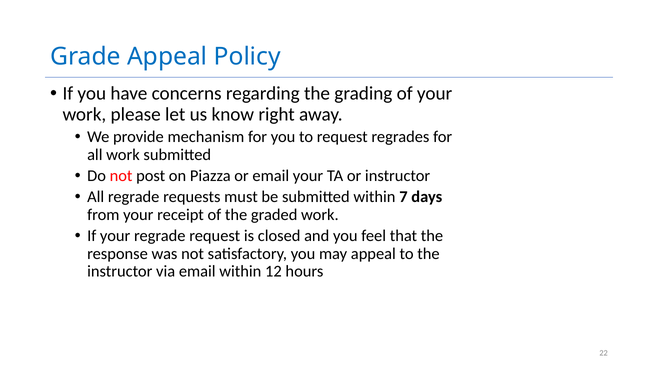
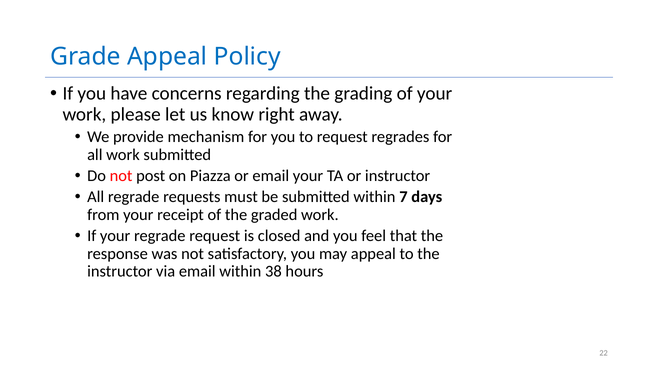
12: 12 -> 38 (273, 272)
